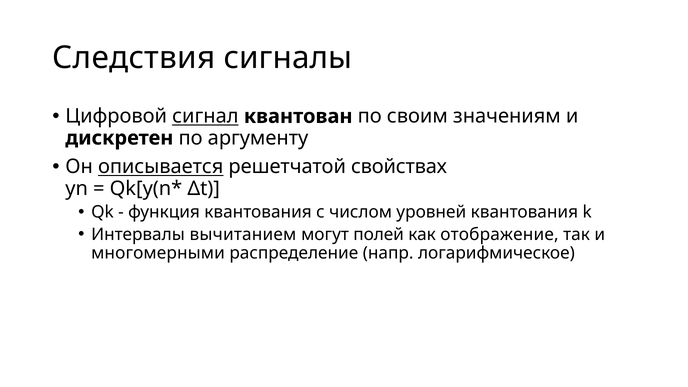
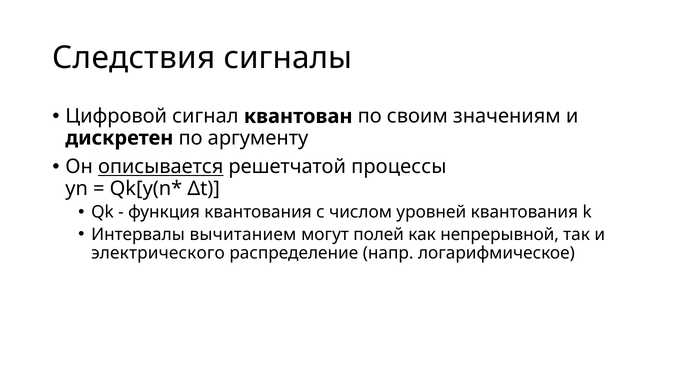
сигнал underline: present -> none (205, 116)
свойствах: свойствах -> процессы (399, 167)
отображение: отображение -> непрерывной (500, 234)
многомерными: многомерными -> электрического (158, 253)
